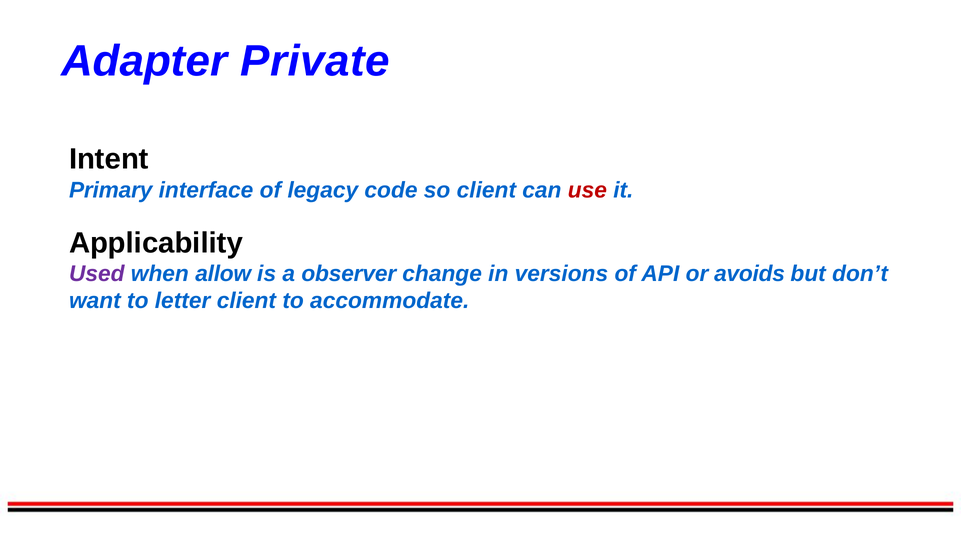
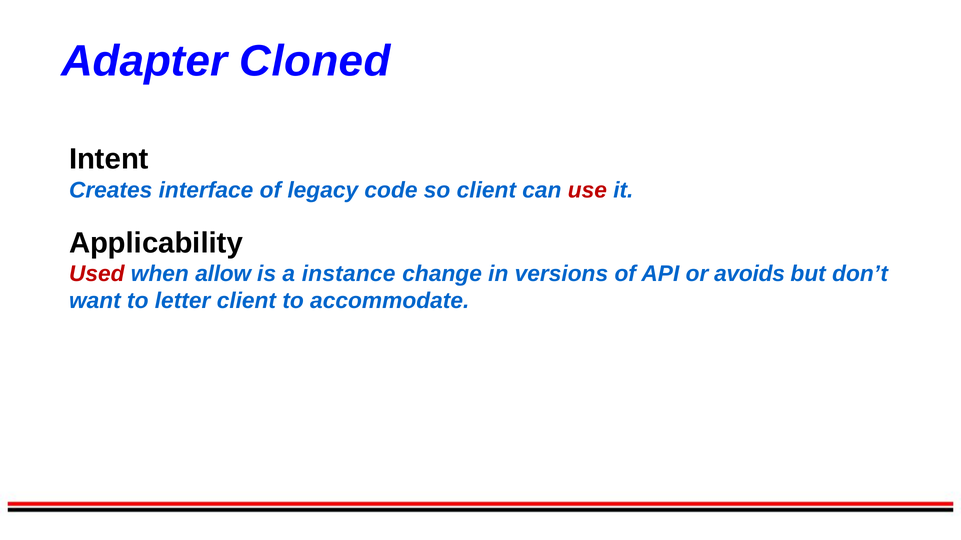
Private: Private -> Cloned (315, 61)
Primary: Primary -> Creates (111, 190)
Used colour: purple -> red (97, 274)
observer: observer -> instance (349, 274)
